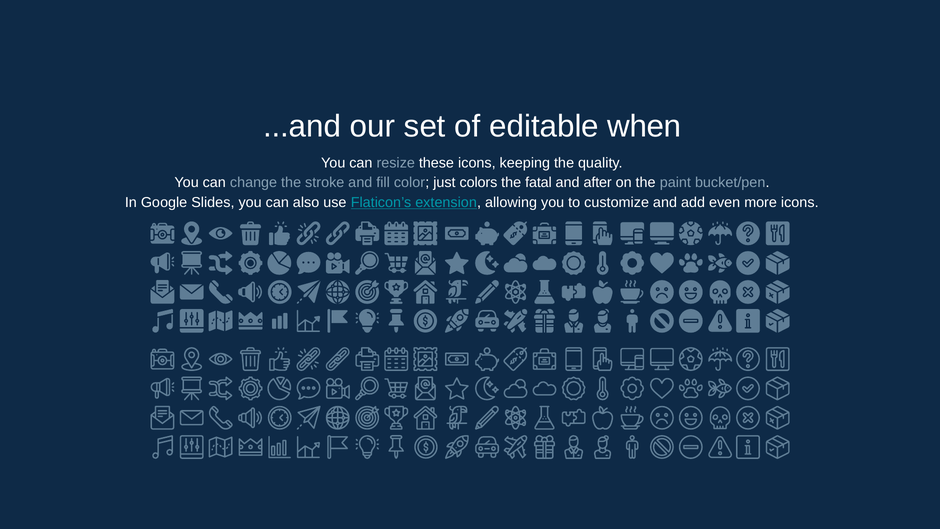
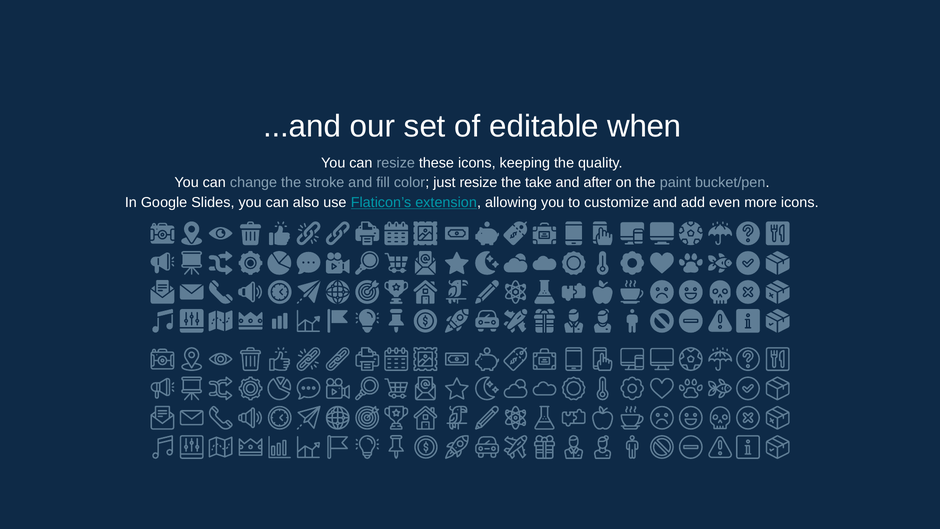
just colors: colors -> resize (478, 183)
fatal: fatal -> take (538, 183)
